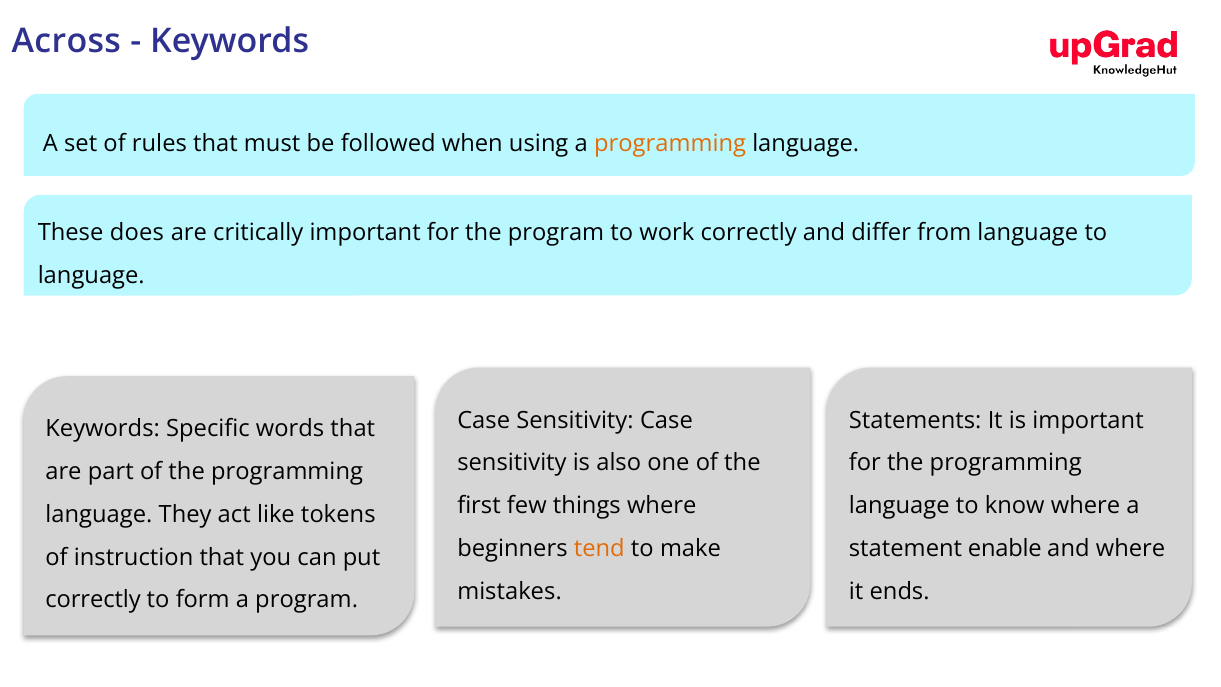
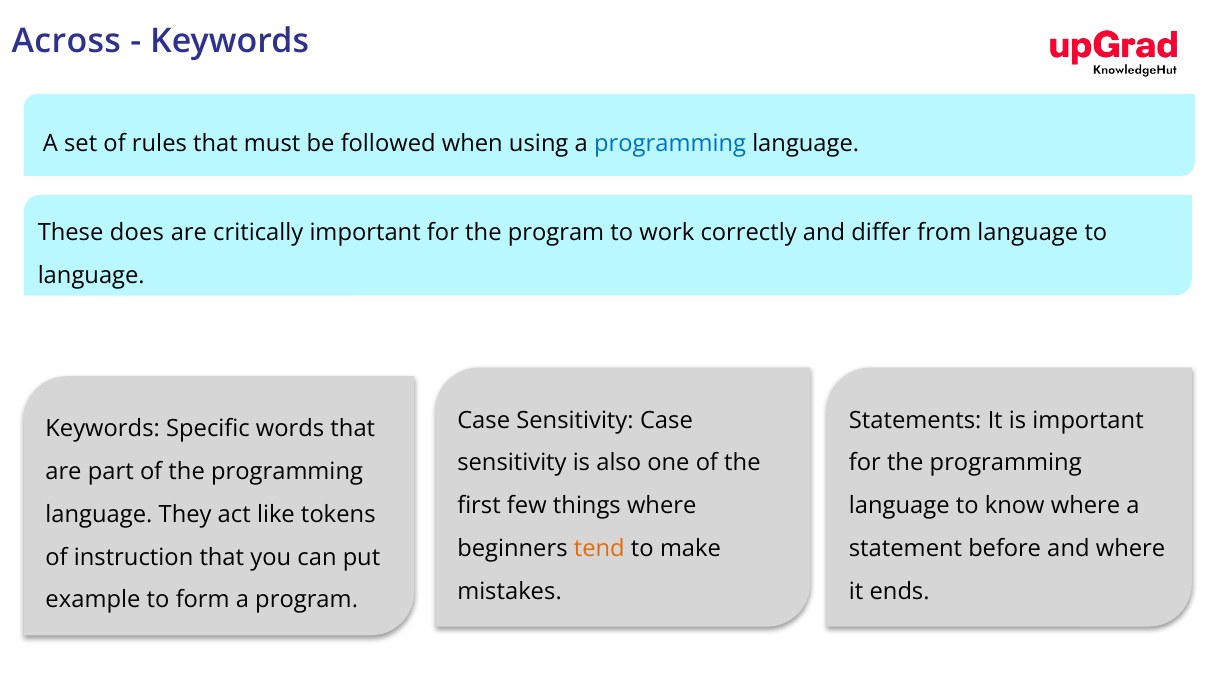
programming colour: orange -> blue (670, 144)
enable: enable -> before (1005, 548)
correctly: correctly -> example (93, 600)
